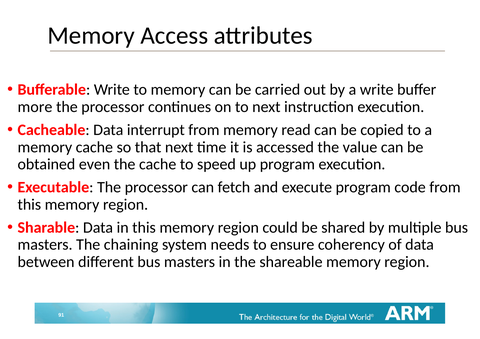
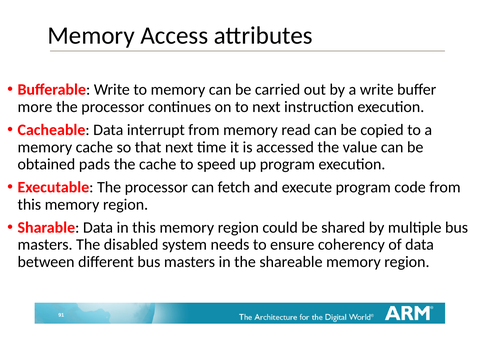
even: even -> pads (94, 164)
chaining: chaining -> disabled (131, 245)
